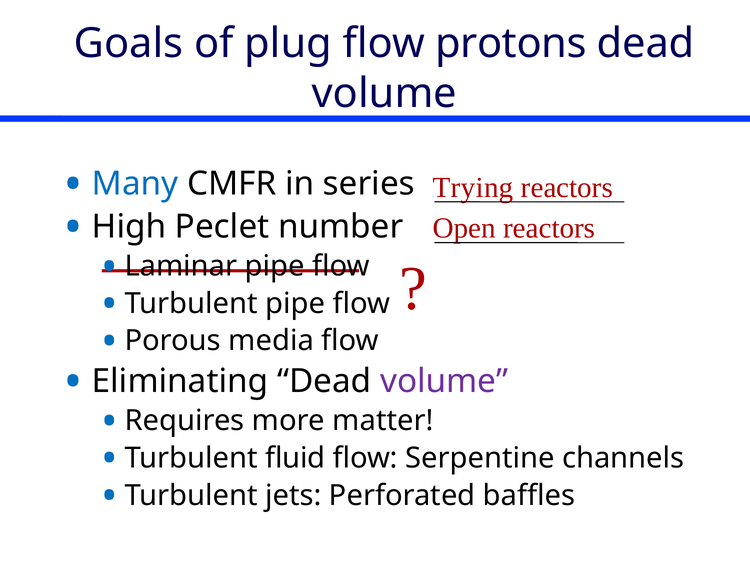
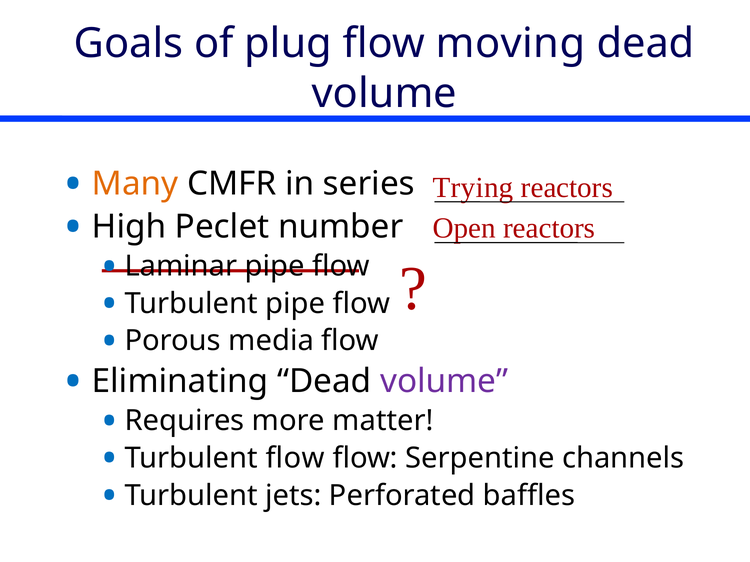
protons: protons -> moving (510, 44)
Many colour: blue -> orange (135, 184)
Turbulent fluid: fluid -> flow (295, 459)
